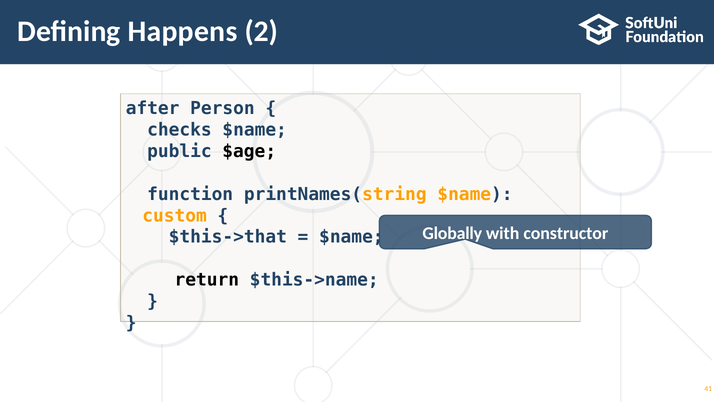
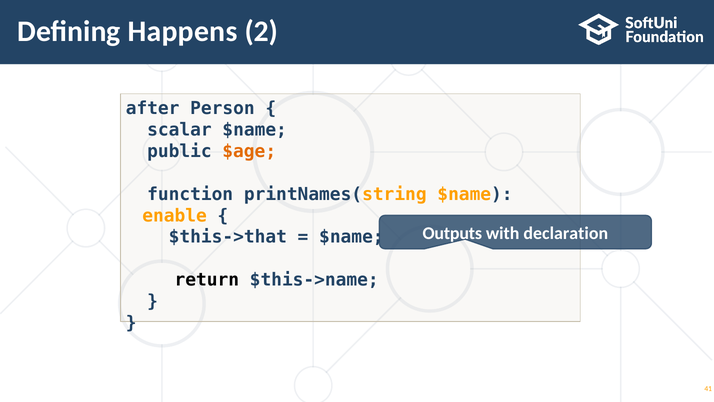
checks: checks -> scalar (179, 130)
$age colour: black -> orange (249, 151)
custom: custom -> enable (175, 216)
Globally: Globally -> Outputs (452, 233)
constructor: constructor -> declaration (566, 233)
